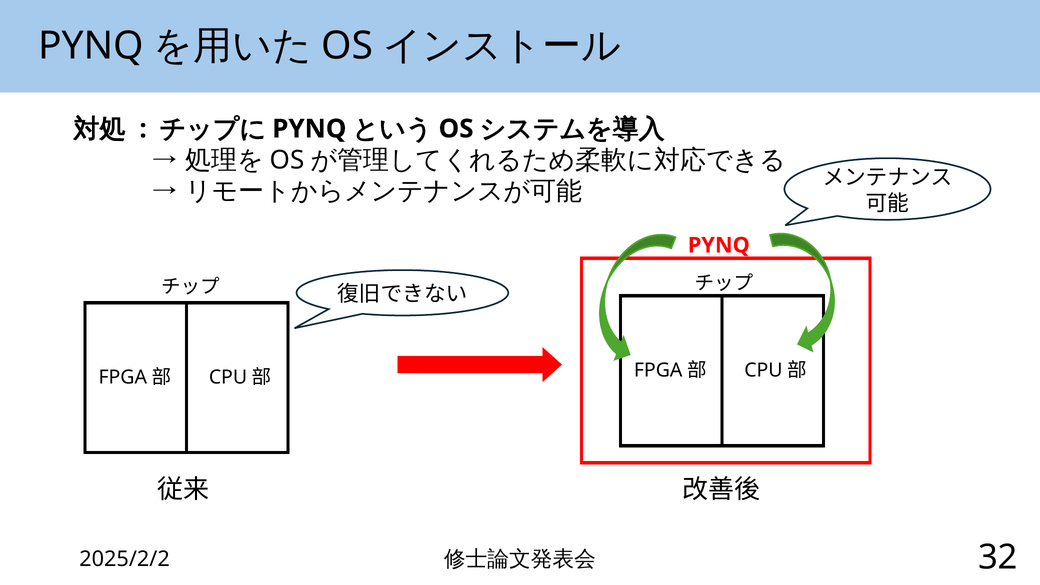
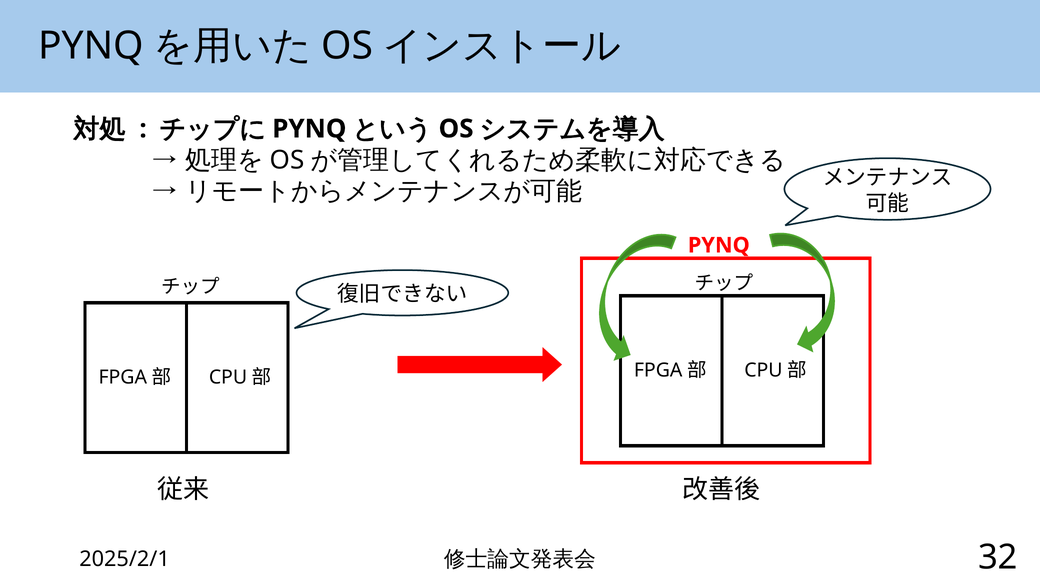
2025/2/2: 2025/2/2 -> 2025/2/1 (125, 559)
